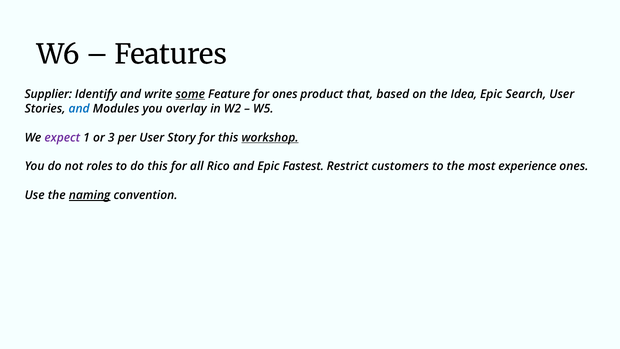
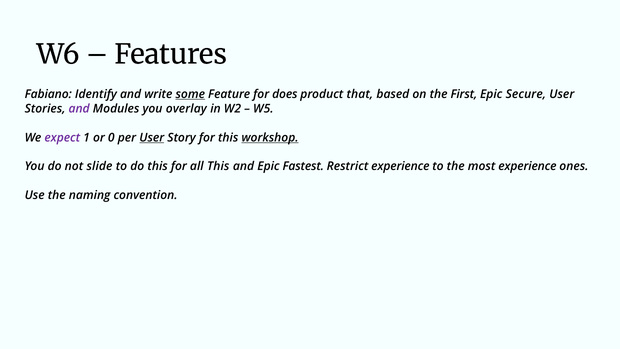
Supplier: Supplier -> Fabiano (48, 94)
for ones: ones -> does (285, 94)
Idea: Idea -> First (464, 94)
Search: Search -> Secure (526, 94)
and colour: blue -> purple (79, 109)
3: 3 -> 0 (111, 138)
User underline: none -> present (152, 138)
roles: roles -> slide (99, 167)
all Rico: Rico -> This (218, 167)
Restrict customers: customers -> experience (400, 167)
naming underline: present -> none (90, 195)
